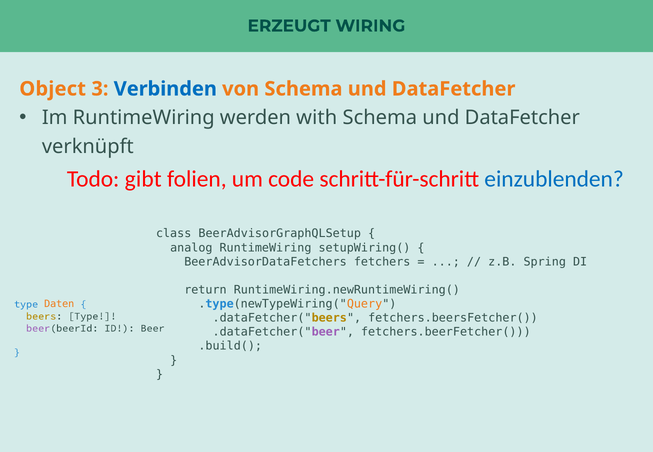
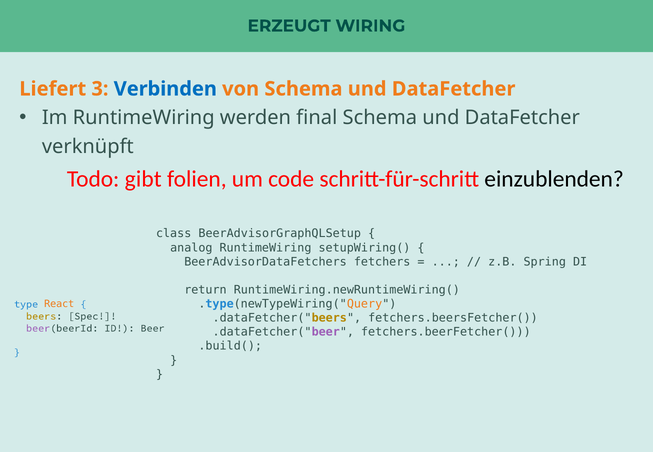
Object: Object -> Liefert (53, 89)
with: with -> final (317, 118)
einzublenden colour: blue -> black (554, 179)
Daten: Daten -> React (59, 304)
beers Type: Type -> Spec (92, 316)
